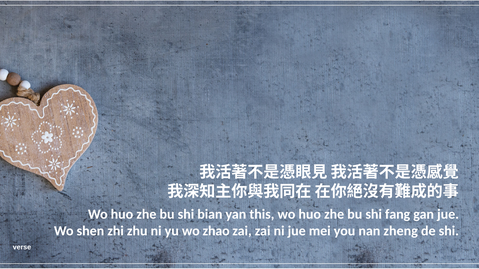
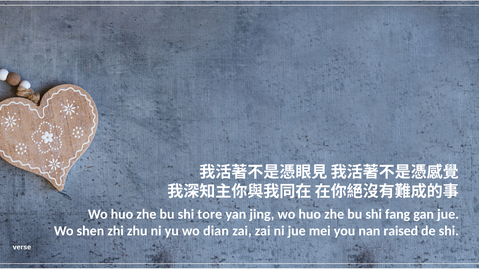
bian: bian -> tore (210, 214)
this: this -> jing (262, 214)
zhao: zhao -> dian (216, 231)
zheng: zheng -> raised (401, 231)
